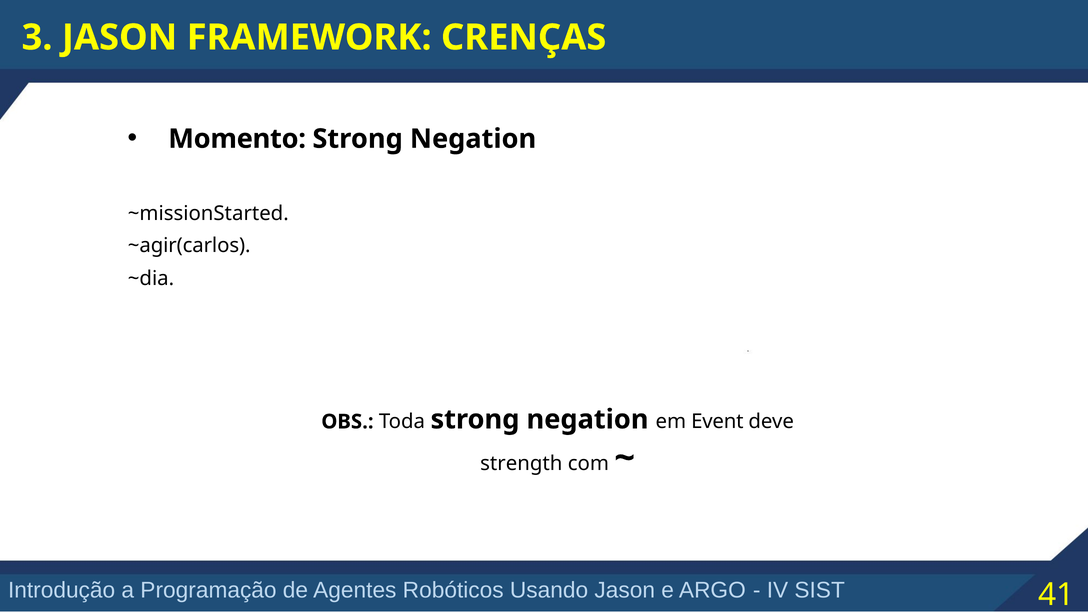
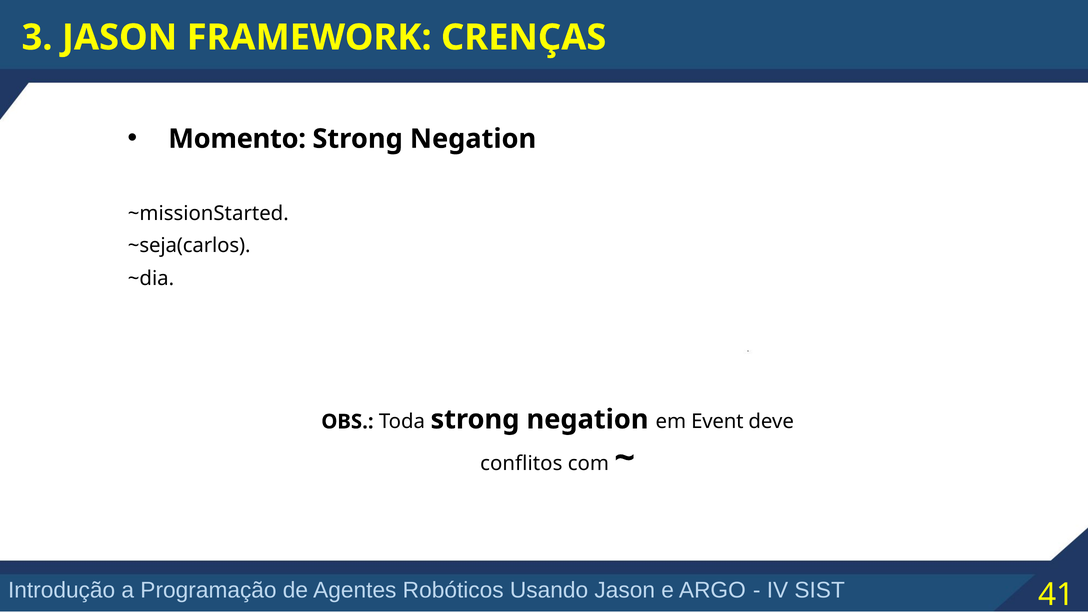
~agir(carlos: ~agir(carlos -> ~seja(carlos (189, 246)
strength: strength -> conflitos (521, 463)
